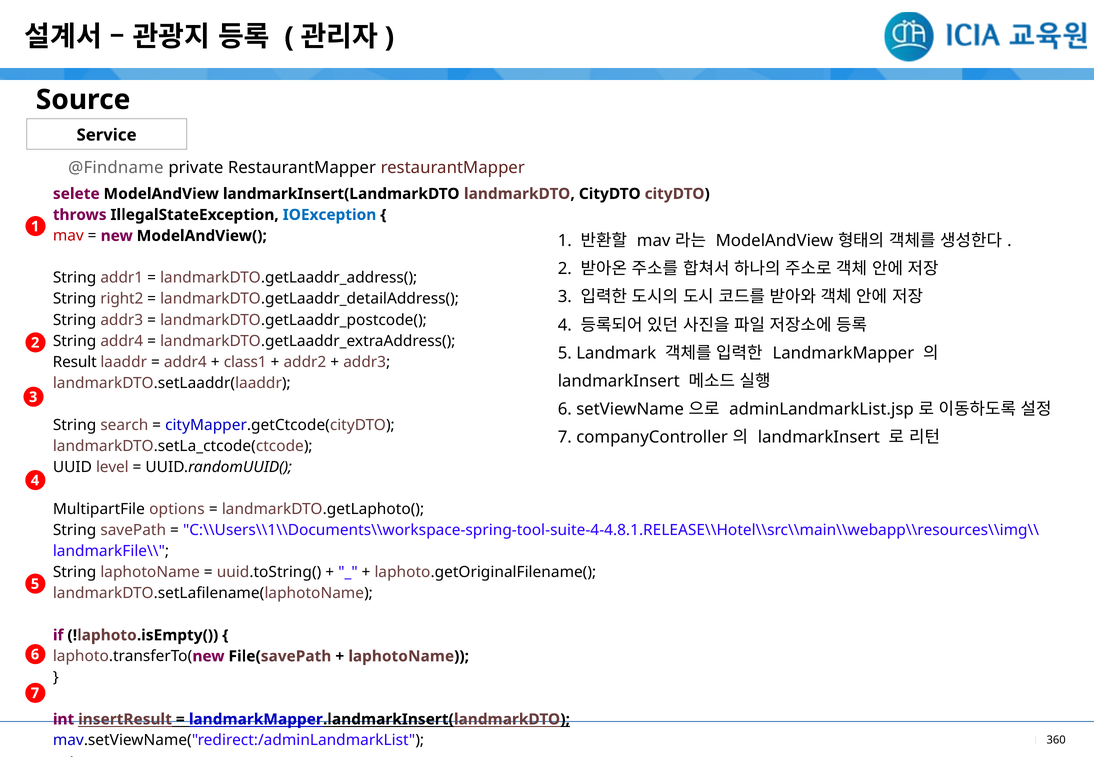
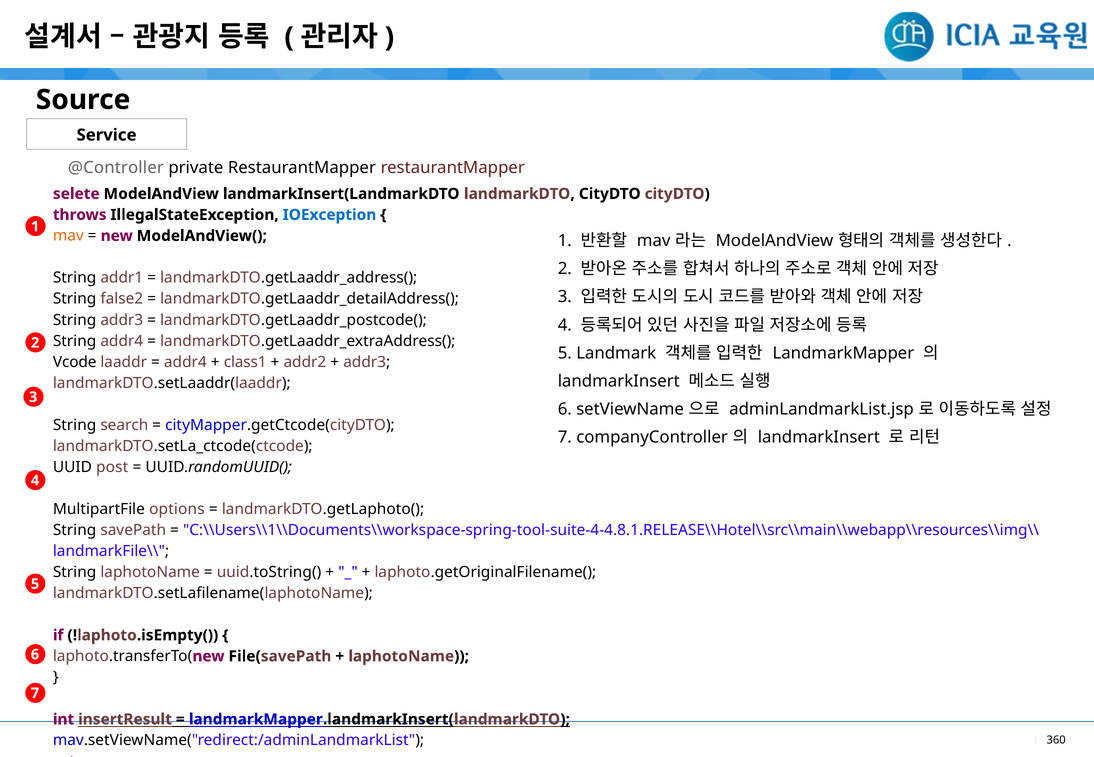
@Findname: @Findname -> @Controller (116, 168)
mav colour: red -> orange (68, 236)
right2: right2 -> false2 (122, 299)
Result: Result -> Vcode (75, 362)
level: level -> post (112, 467)
